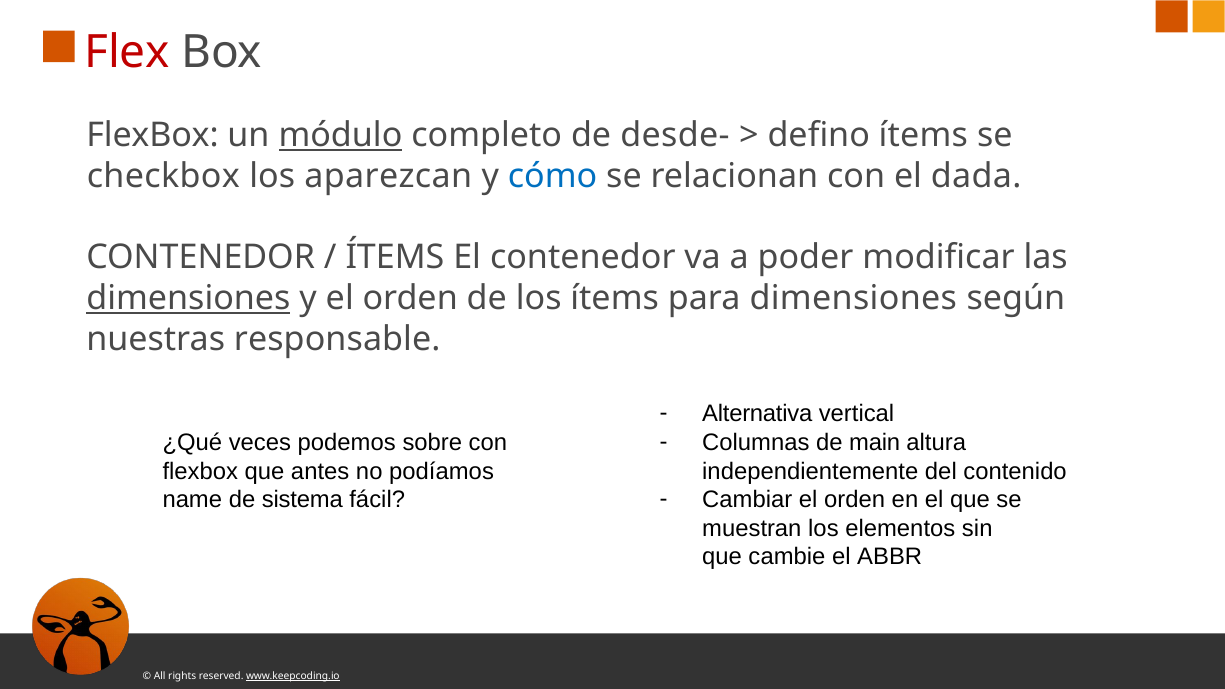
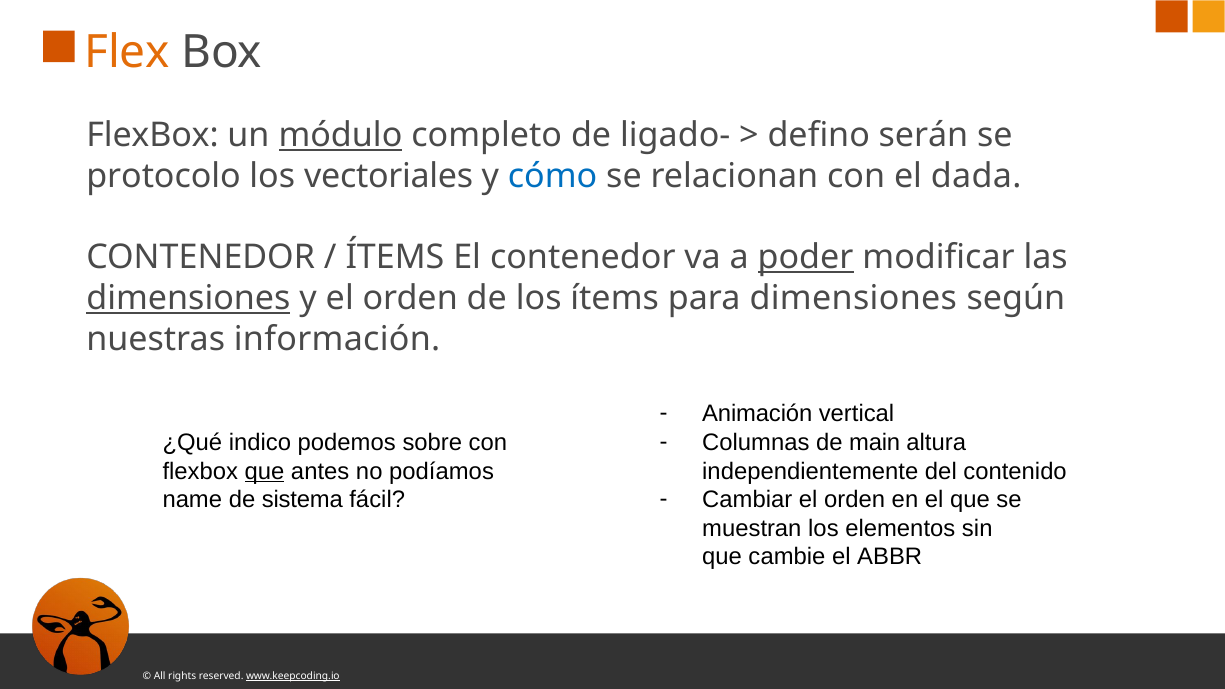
Flex colour: red -> orange (127, 52)
desde-: desde- -> ligado- (675, 135)
defino ítems: ítems -> serán (923, 135)
checkbox: checkbox -> protocolo (164, 176)
aparezcan: aparezcan -> vectoriales (389, 176)
poder underline: none -> present (806, 258)
responsable: responsable -> información (337, 339)
Alternativa: Alternativa -> Animación (757, 414)
veces: veces -> indico (260, 443)
que underline: none -> present (265, 471)
